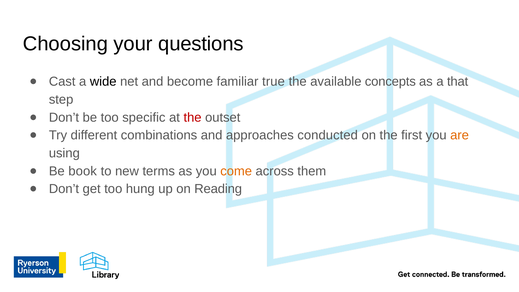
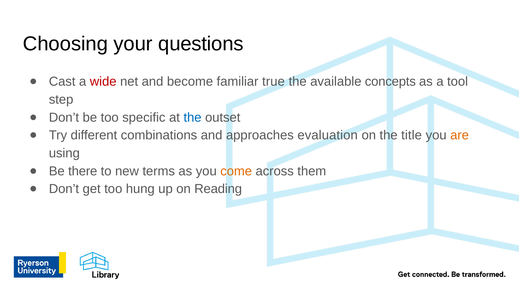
wide colour: black -> red (103, 82)
that: that -> tool (458, 82)
the colour: red -> blue (193, 117)
conducted: conducted -> evaluation (328, 135)
first: first -> title (412, 135)
book: book -> there (83, 171)
